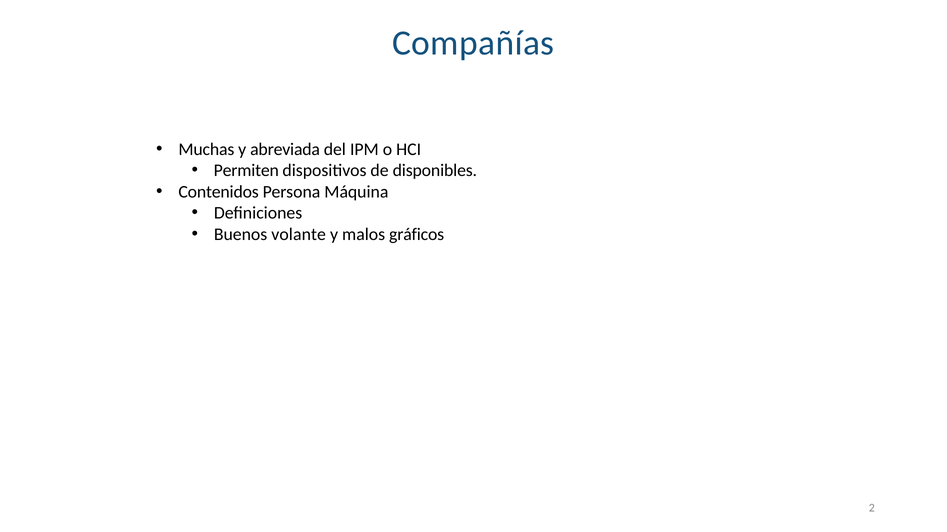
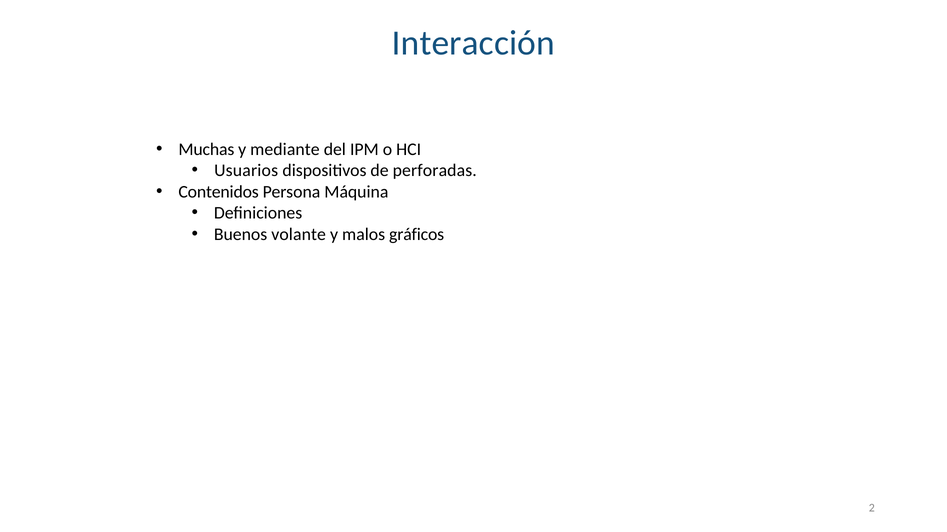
Compañías: Compañías -> Interacción (473, 43)
abreviada: abreviada -> mediante (285, 149)
Permiten: Permiten -> Usuarios (246, 171)
disponibles: disponibles -> perforadas (435, 171)
